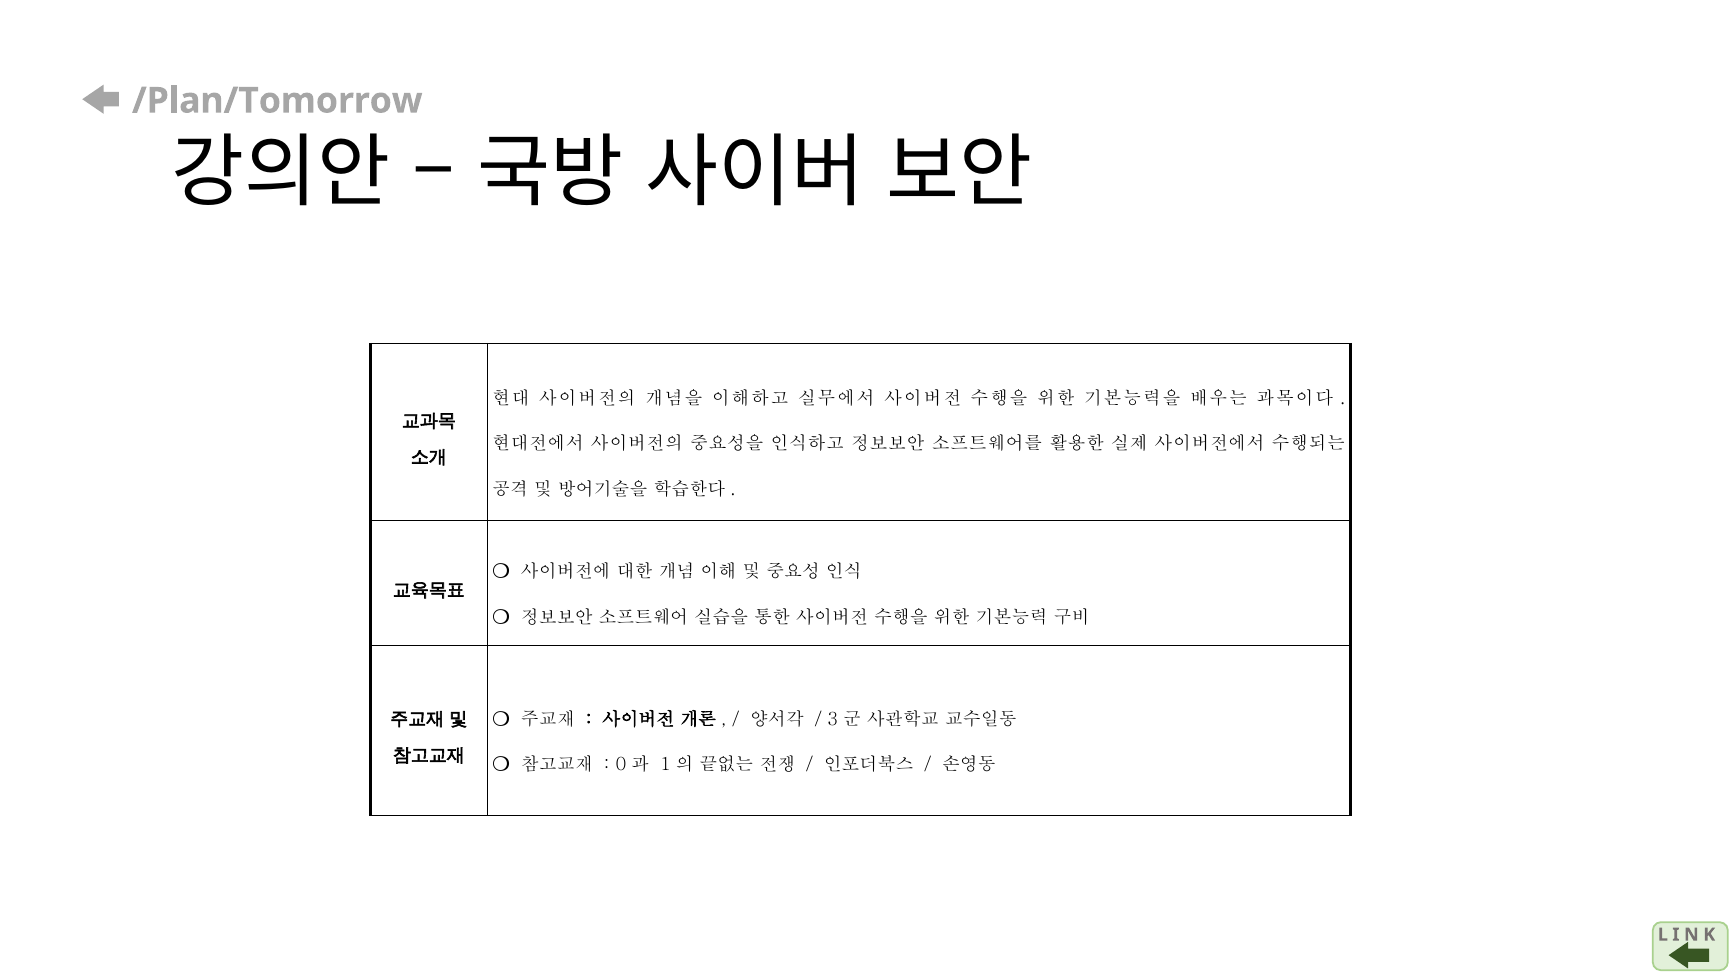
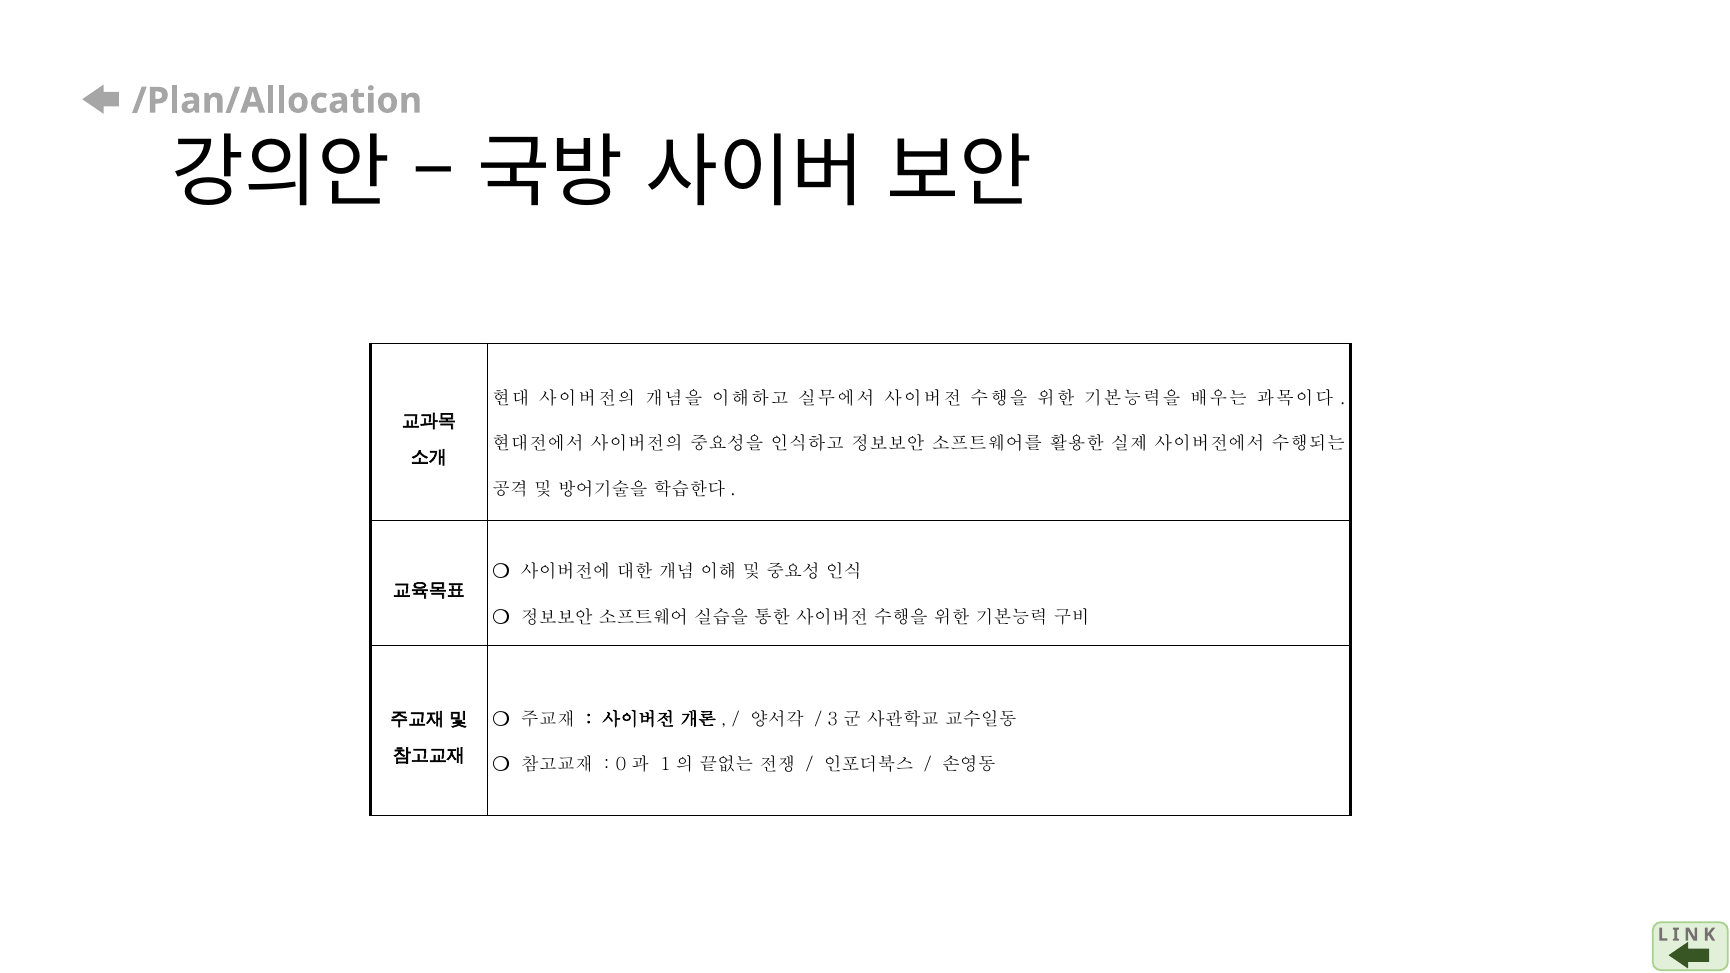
/Plan/Tomorrow: /Plan/Tomorrow -> /Plan/Allocation (277, 101)
